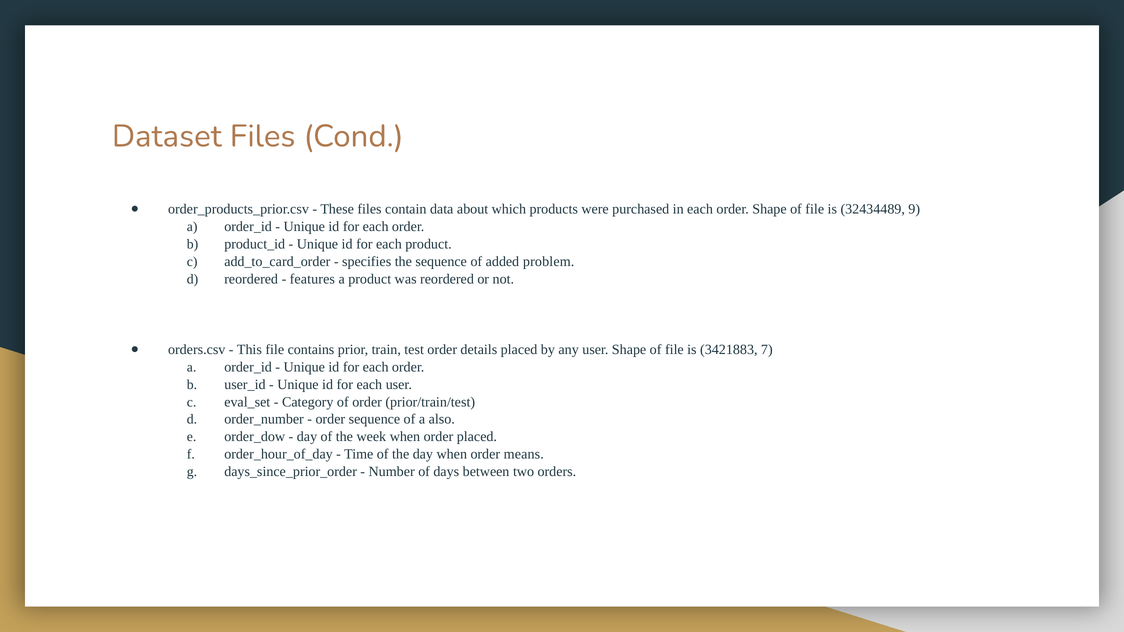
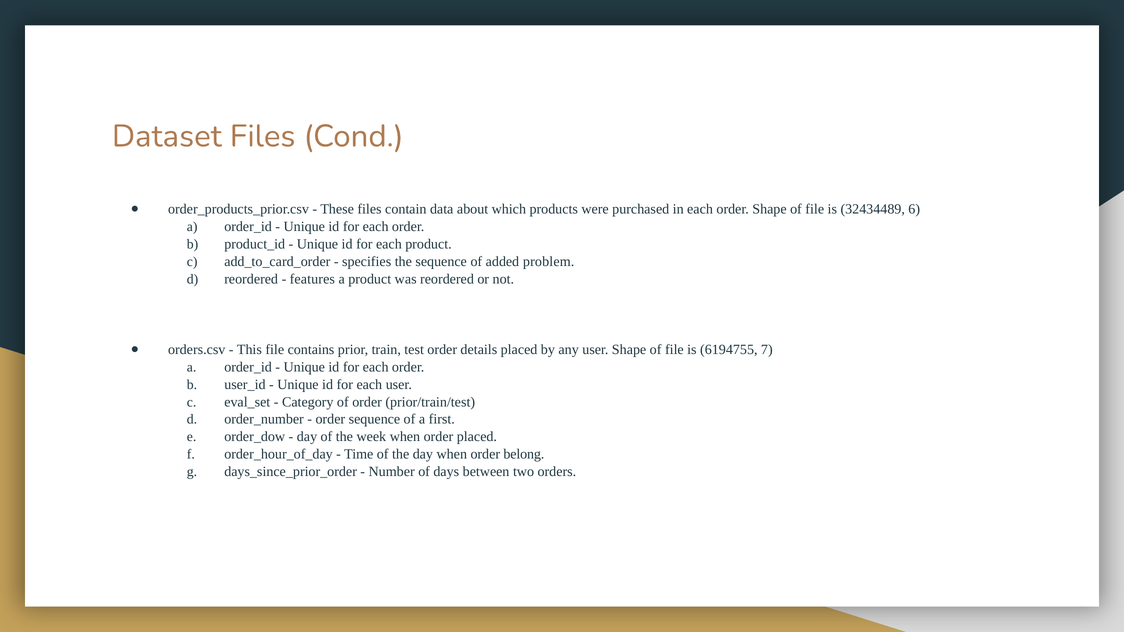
9: 9 -> 6 (914, 209)
3421883: 3421883 -> 6194755 (729, 350)
also: also -> first (442, 420)
means: means -> belong (524, 454)
